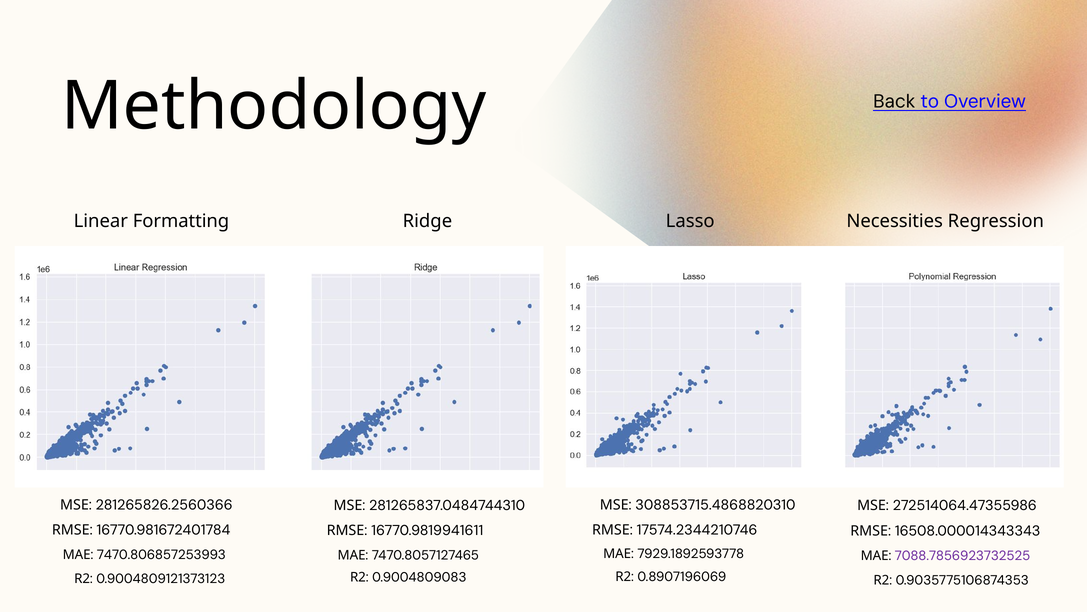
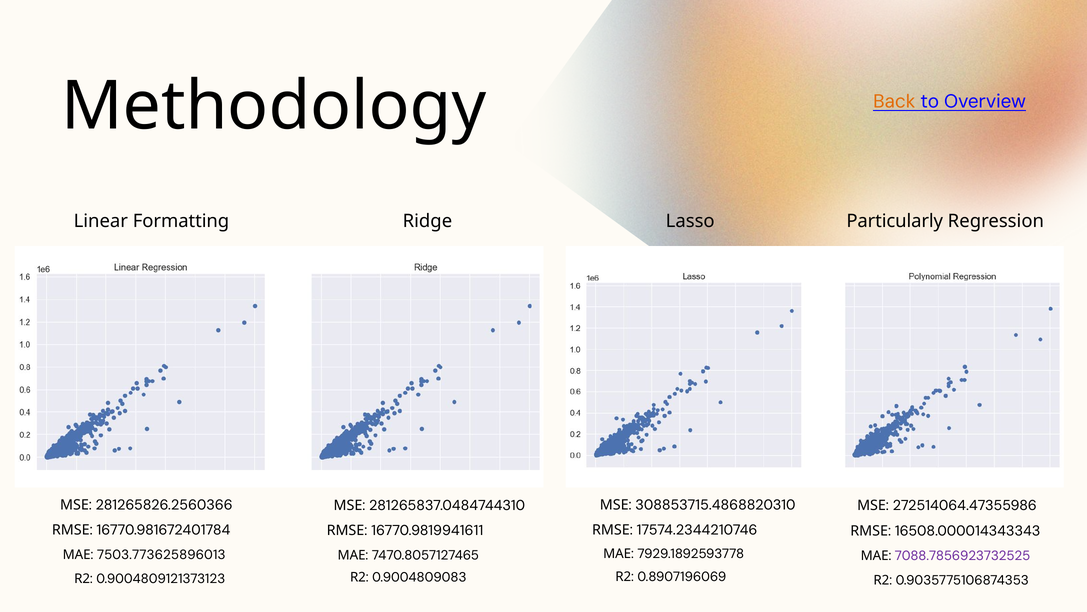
Back colour: black -> orange (894, 102)
Necessities: Necessities -> Particularly (895, 221)
7470.806857253993: 7470.806857253993 -> 7503.773625896013 (161, 554)
